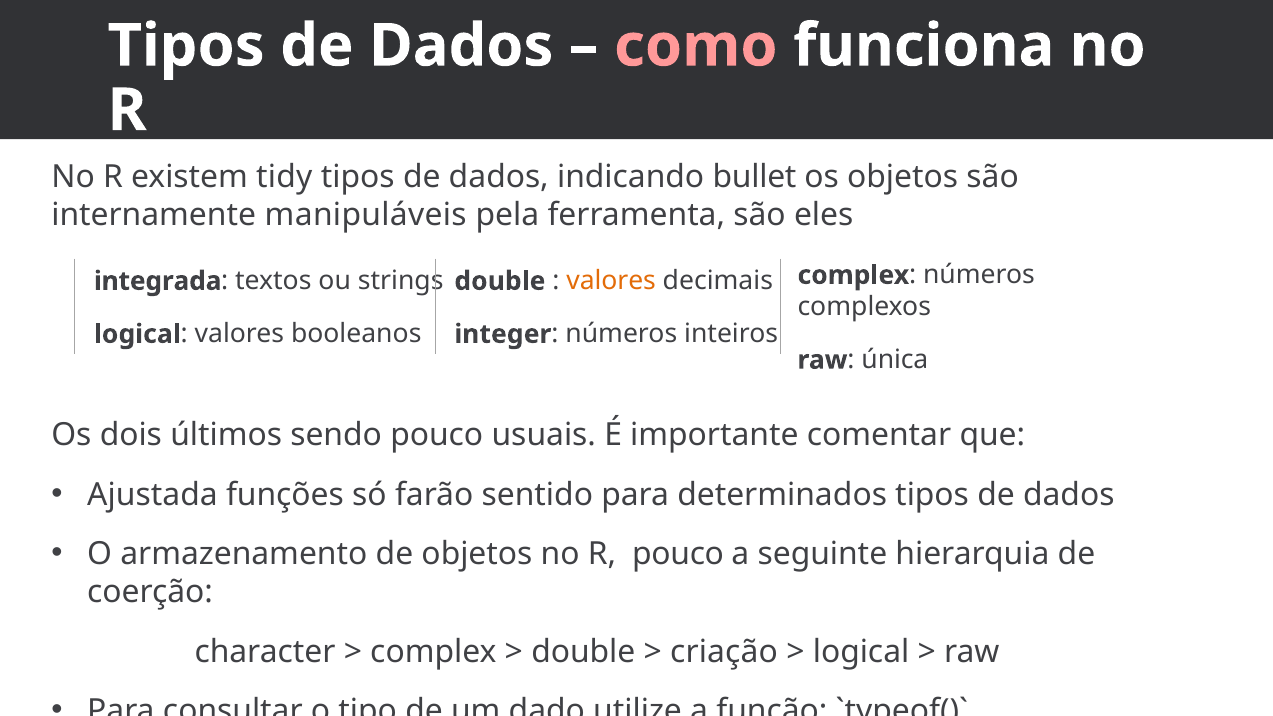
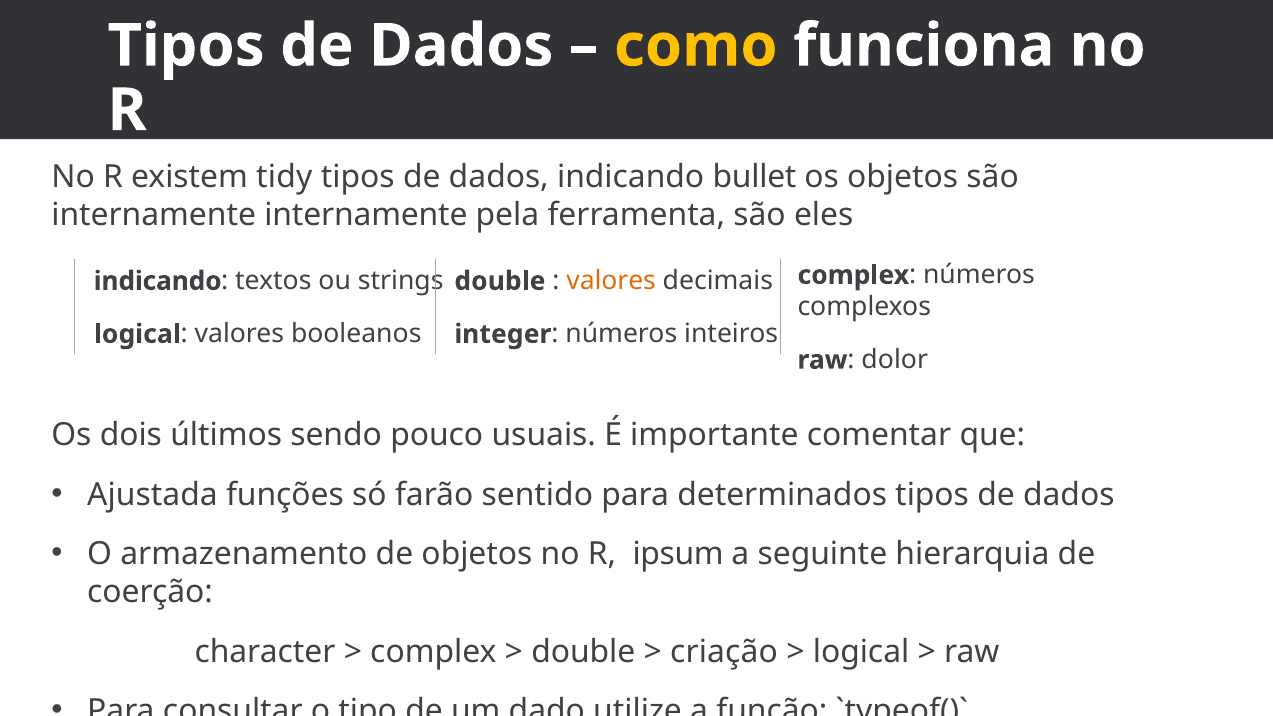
como colour: pink -> yellow (696, 46)
internamente manipuláveis: manipuláveis -> internamente (366, 215)
integrada: integrada -> indicando (158, 281)
única: única -> dolor (895, 360)
R pouco: pouco -> ipsum (678, 554)
